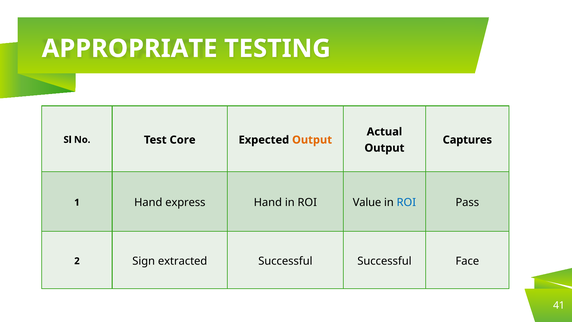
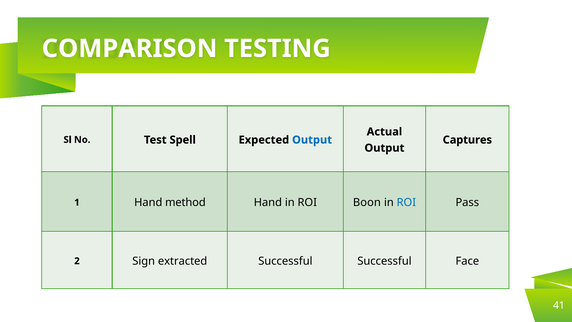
APPROPRIATE: APPROPRIATE -> COMPARISON (130, 49)
Core: Core -> Spell (183, 140)
Output colour: orange -> blue (312, 140)
express: express -> method (185, 202)
Value: Value -> Boon (367, 202)
